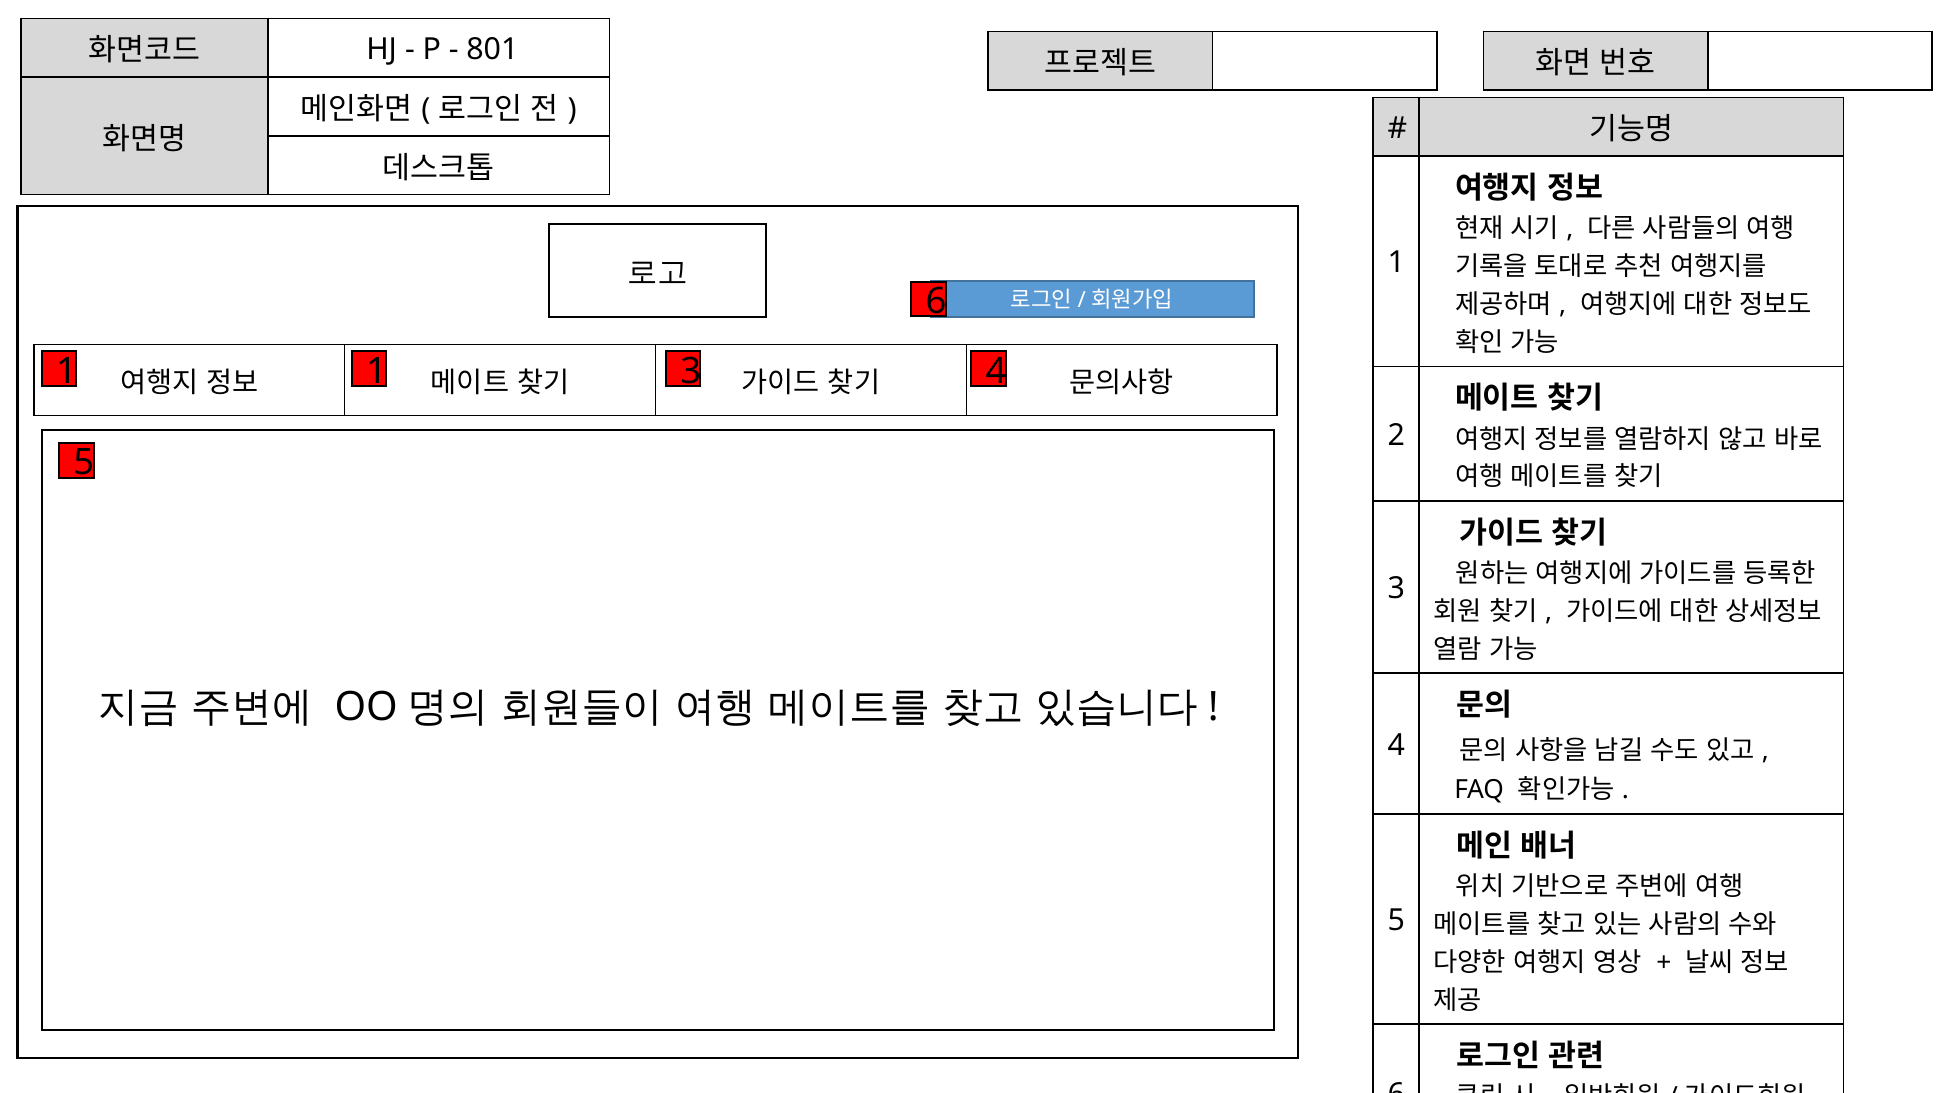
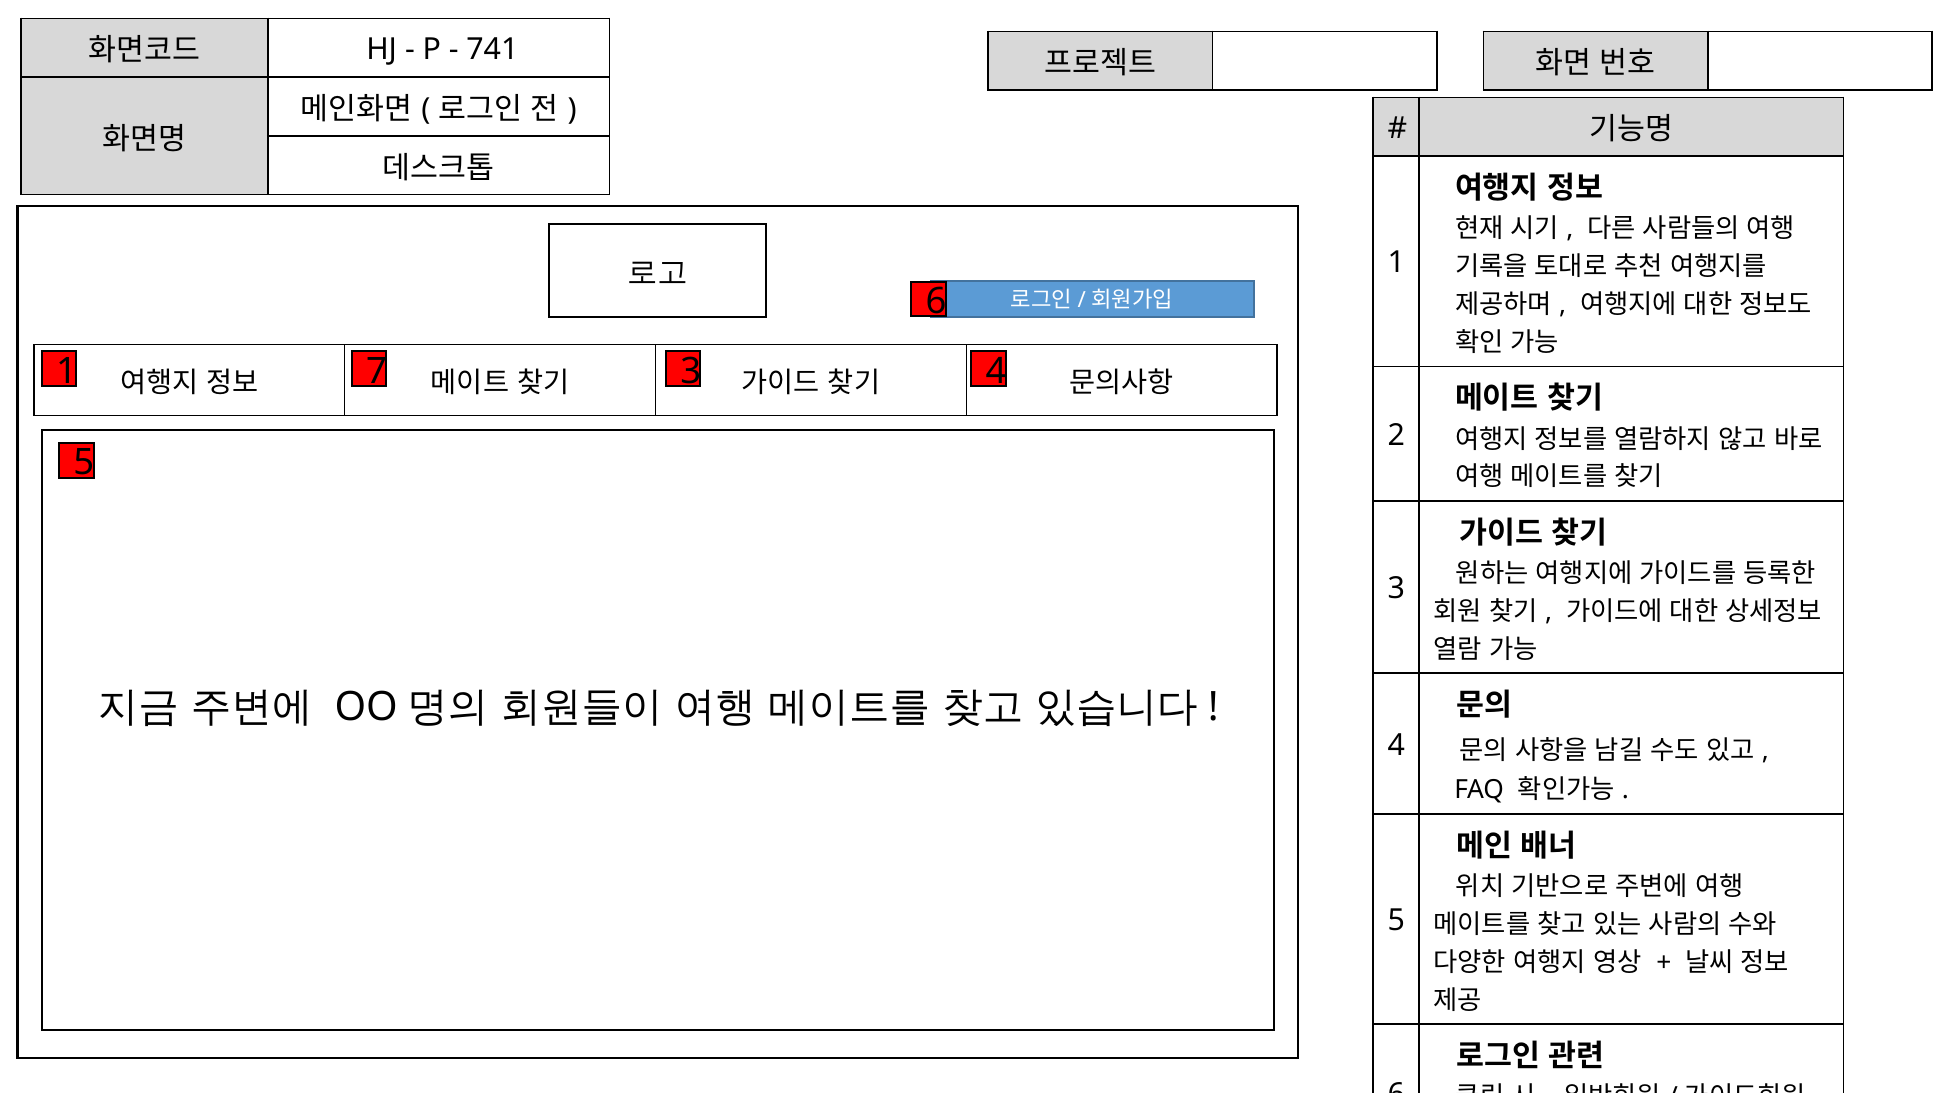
801: 801 -> 741 (492, 49)
1 1: 1 -> 7 (376, 371)
